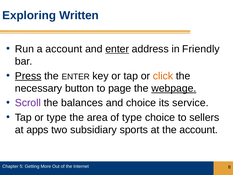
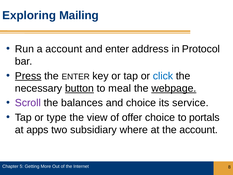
Written: Written -> Mailing (79, 15)
enter underline: present -> none (117, 49)
Friendly: Friendly -> Protocol (201, 49)
click colour: orange -> blue (163, 76)
button underline: none -> present (79, 88)
page: page -> meal (120, 88)
area: area -> view (97, 117)
of type: type -> offer (132, 117)
sellers: sellers -> portals (204, 117)
sports: sports -> where (134, 130)
